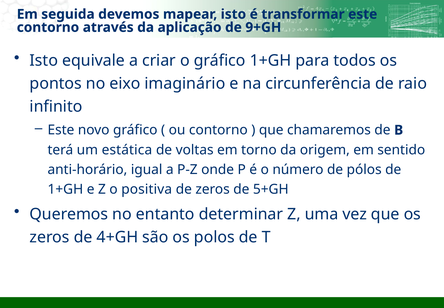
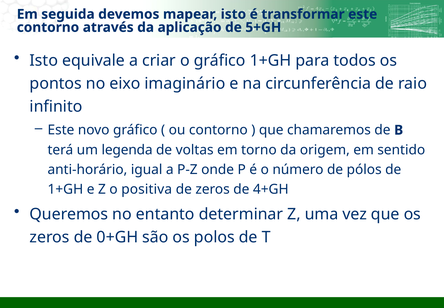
9+GH: 9+GH -> 5+GH (263, 27)
estática: estática -> legenda (127, 150)
5+GH: 5+GH -> 4+GH (271, 189)
4+GH: 4+GH -> 0+GH (117, 237)
